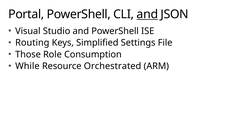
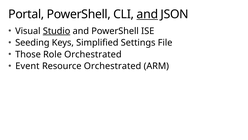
Studio underline: none -> present (57, 31)
Routing: Routing -> Seeding (32, 43)
Role Consumption: Consumption -> Orchestrated (93, 54)
While: While -> Event (27, 66)
